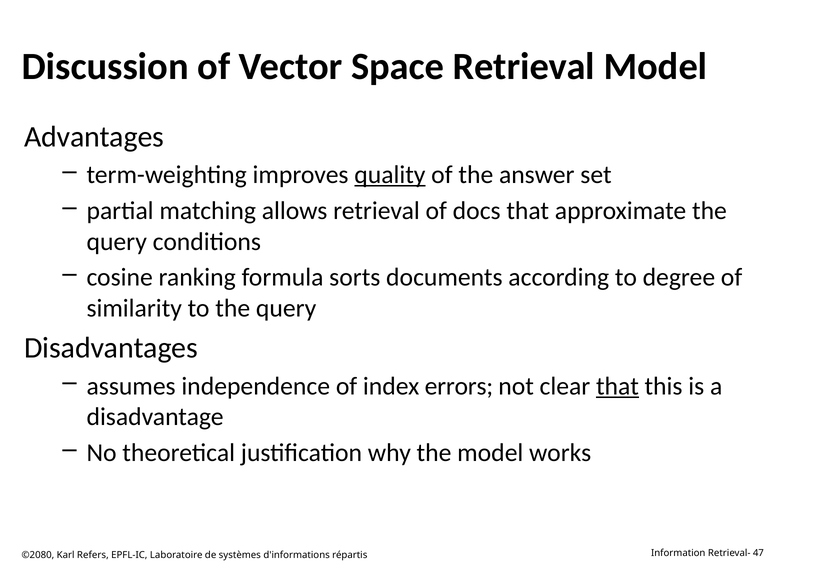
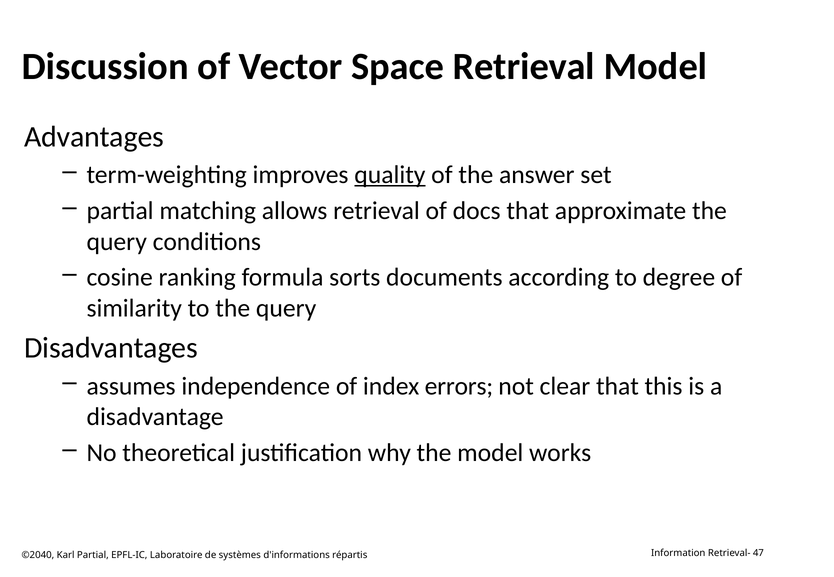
that underline: present -> none (617, 386)
©2080: ©2080 -> ©2040 (38, 556)
Karl Refers: Refers -> Partial (93, 556)
